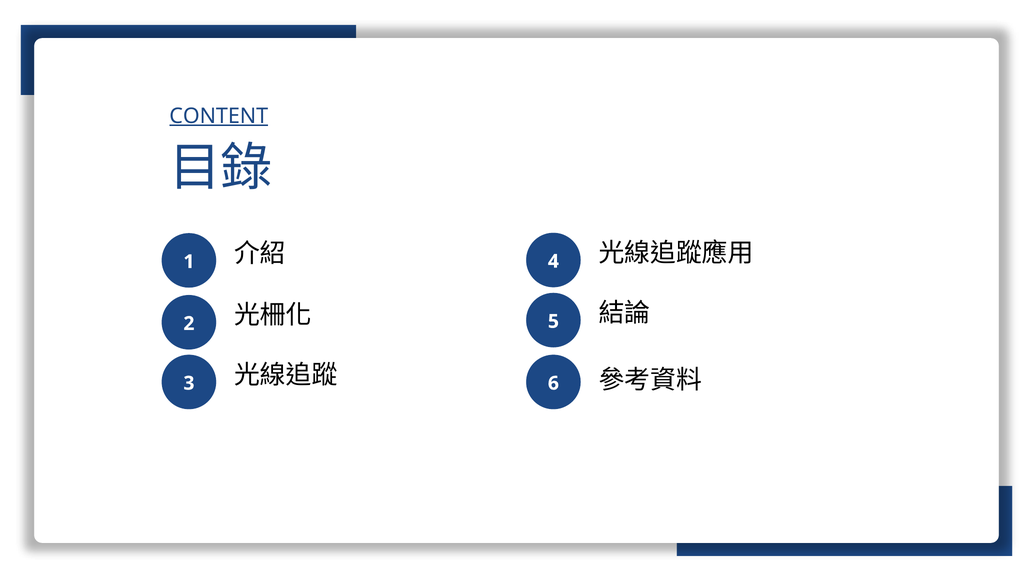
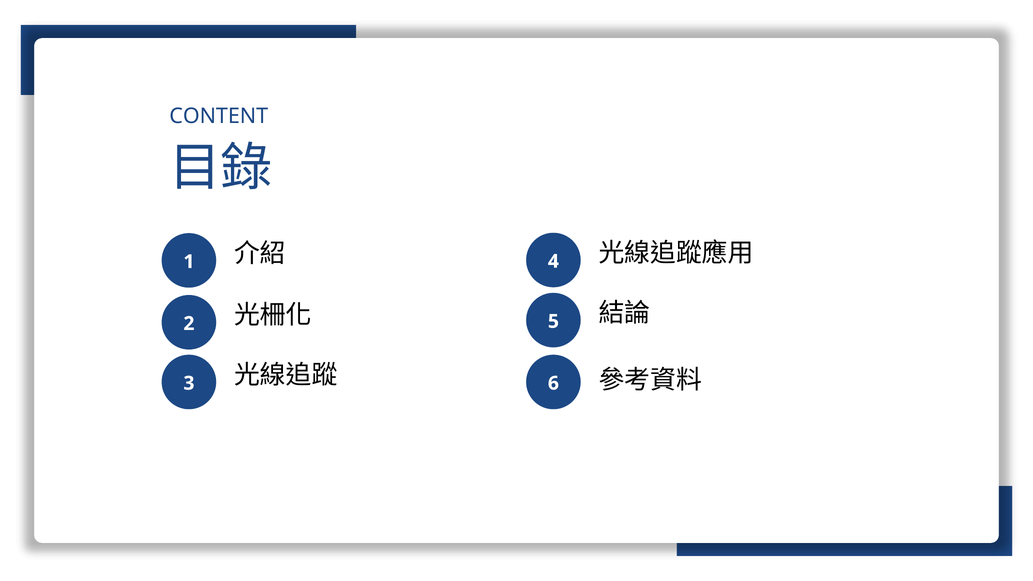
CONTENT underline: present -> none (219, 116)
